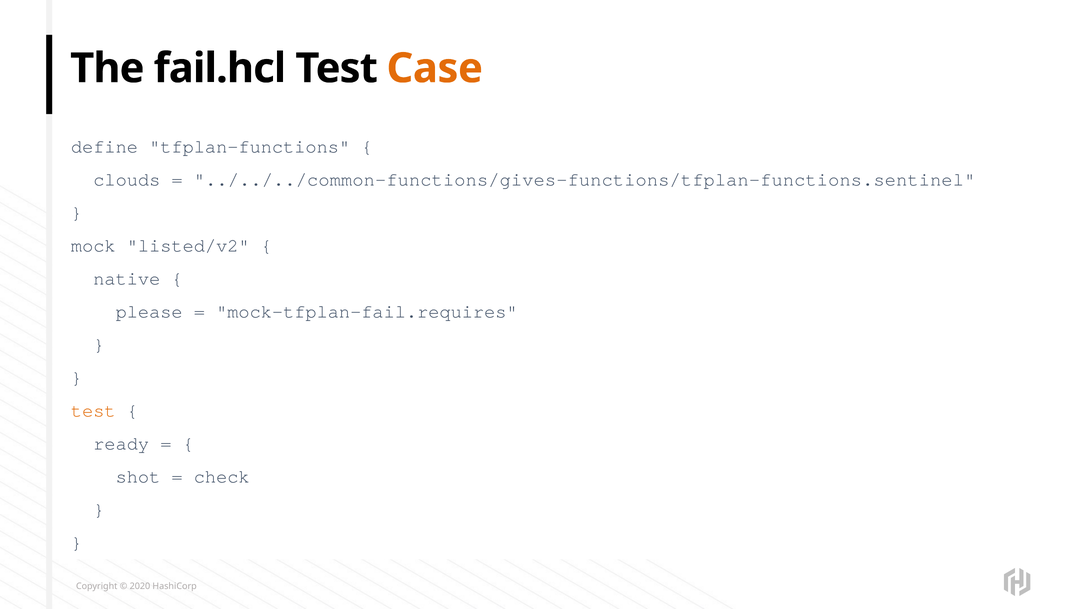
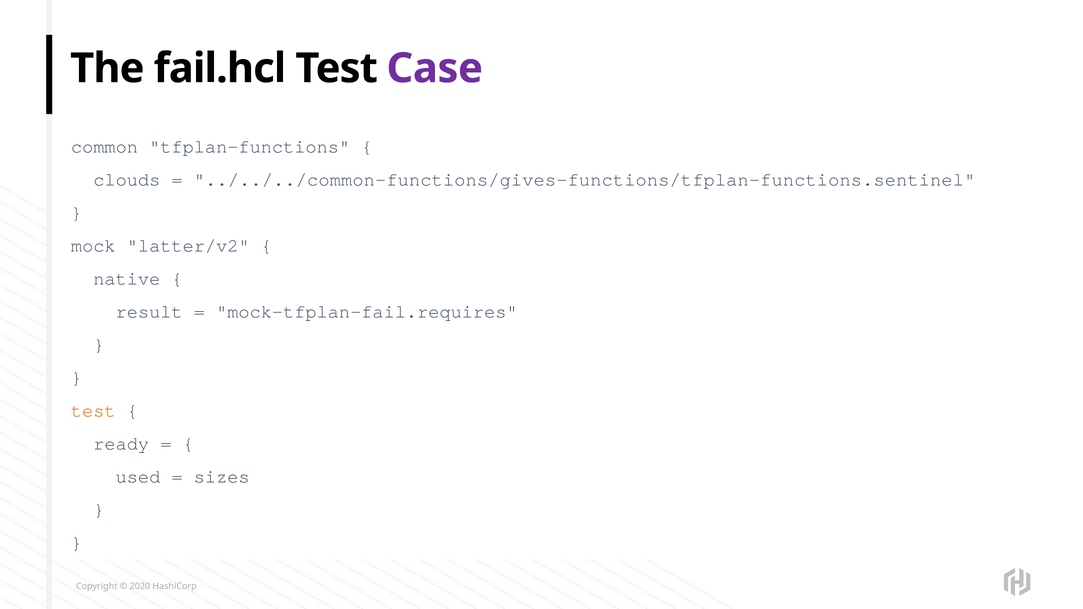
Case colour: orange -> purple (435, 68)
define: define -> common (104, 147)
listed/v2: listed/v2 -> latter/v2 (188, 246)
please: please -> result (149, 312)
shot: shot -> used (138, 477)
check: check -> sizes (222, 477)
